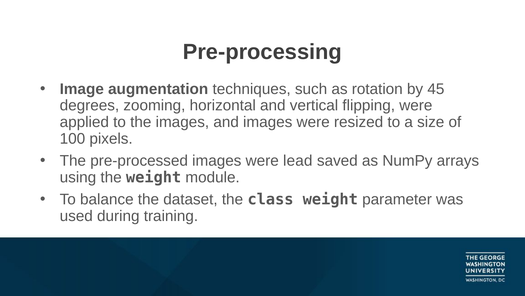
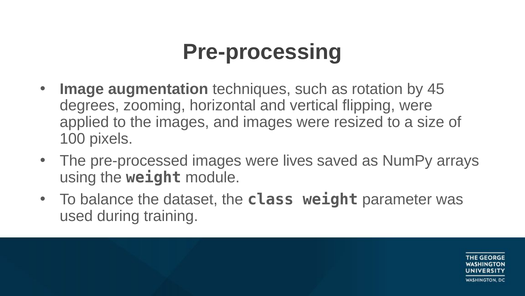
lead: lead -> lives (298, 160)
